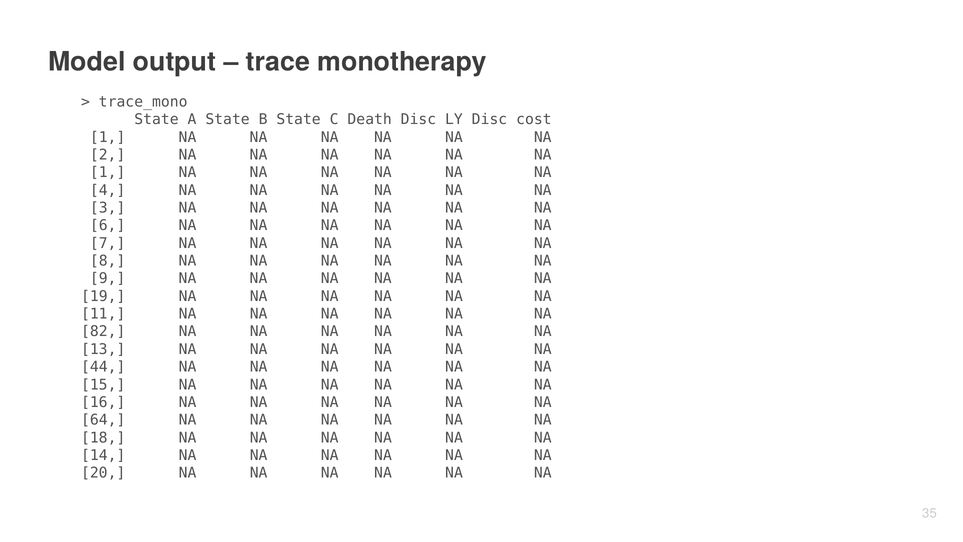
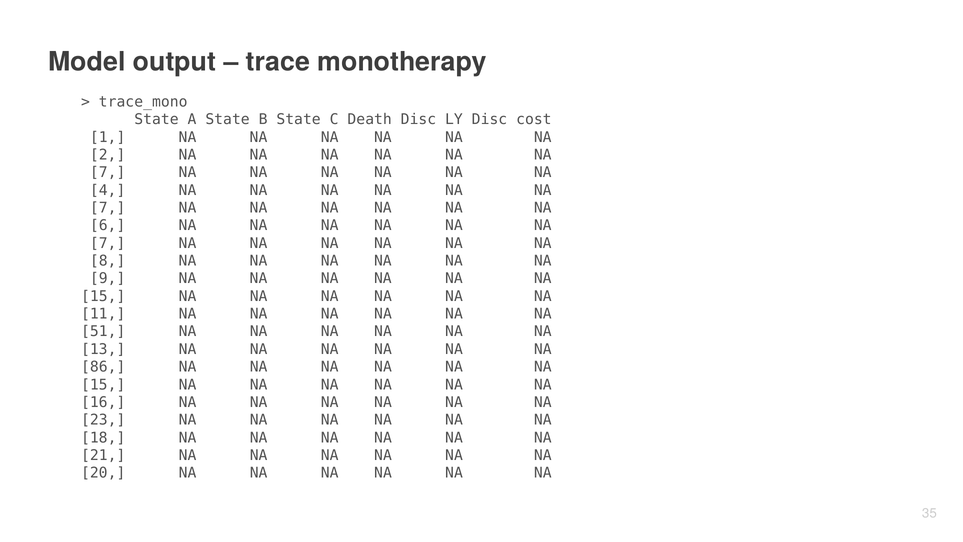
1: 1 -> 7 (108, 172)
3: 3 -> 7 (108, 208)
19: 19 -> 15 (103, 296)
82: 82 -> 51 (103, 331)
44: 44 -> 86 (103, 367)
64: 64 -> 23 (103, 420)
14: 14 -> 21 (103, 455)
